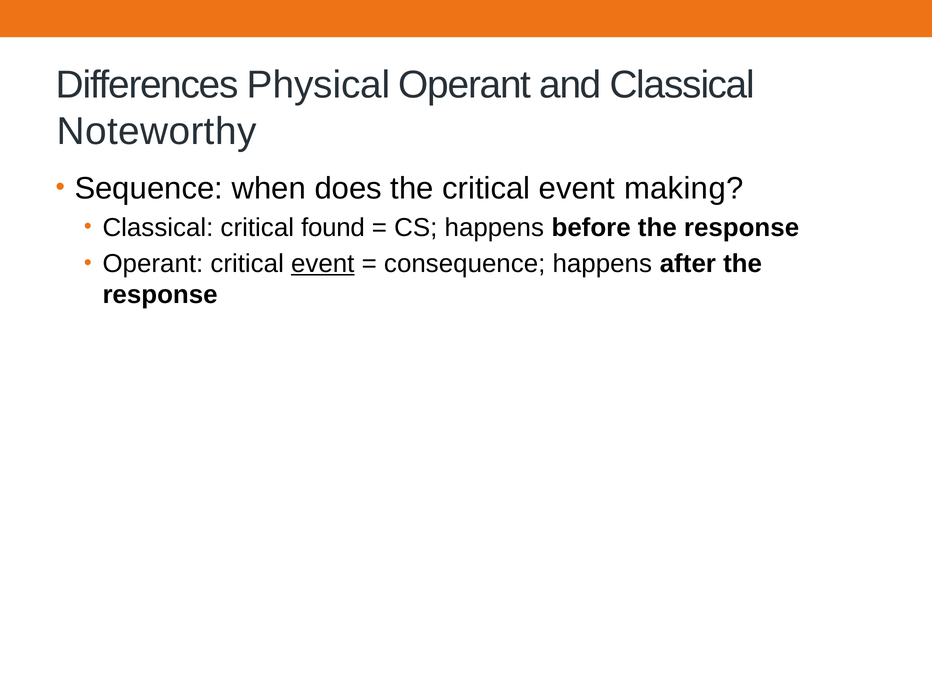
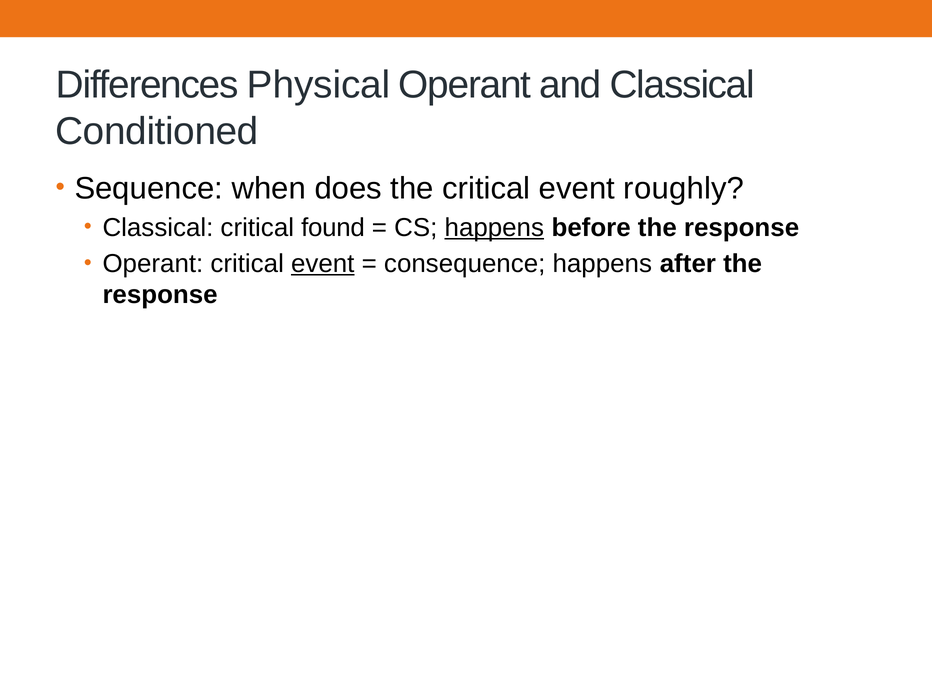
Noteworthy: Noteworthy -> Conditioned (157, 132)
making: making -> roughly (684, 189)
happens underline: none -> present (494, 228)
